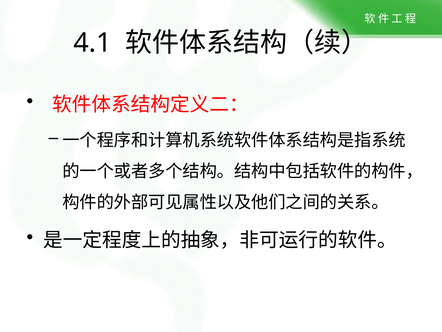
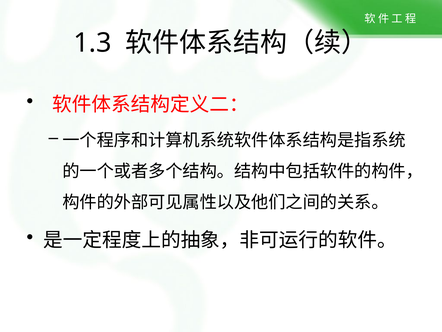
4.1: 4.1 -> 1.3 (93, 43)
